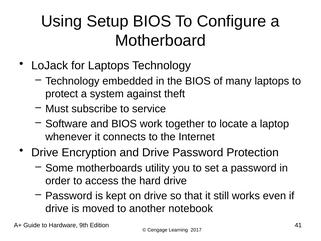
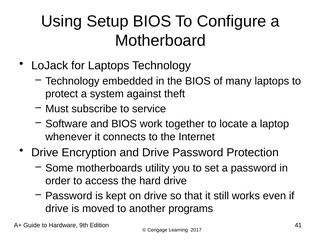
notebook: notebook -> programs (191, 208)
